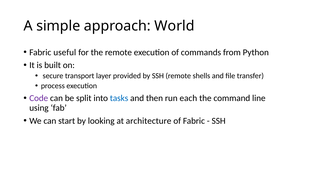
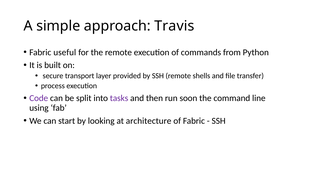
World: World -> Travis (174, 26)
tasks colour: blue -> purple (119, 98)
each: each -> soon (188, 98)
